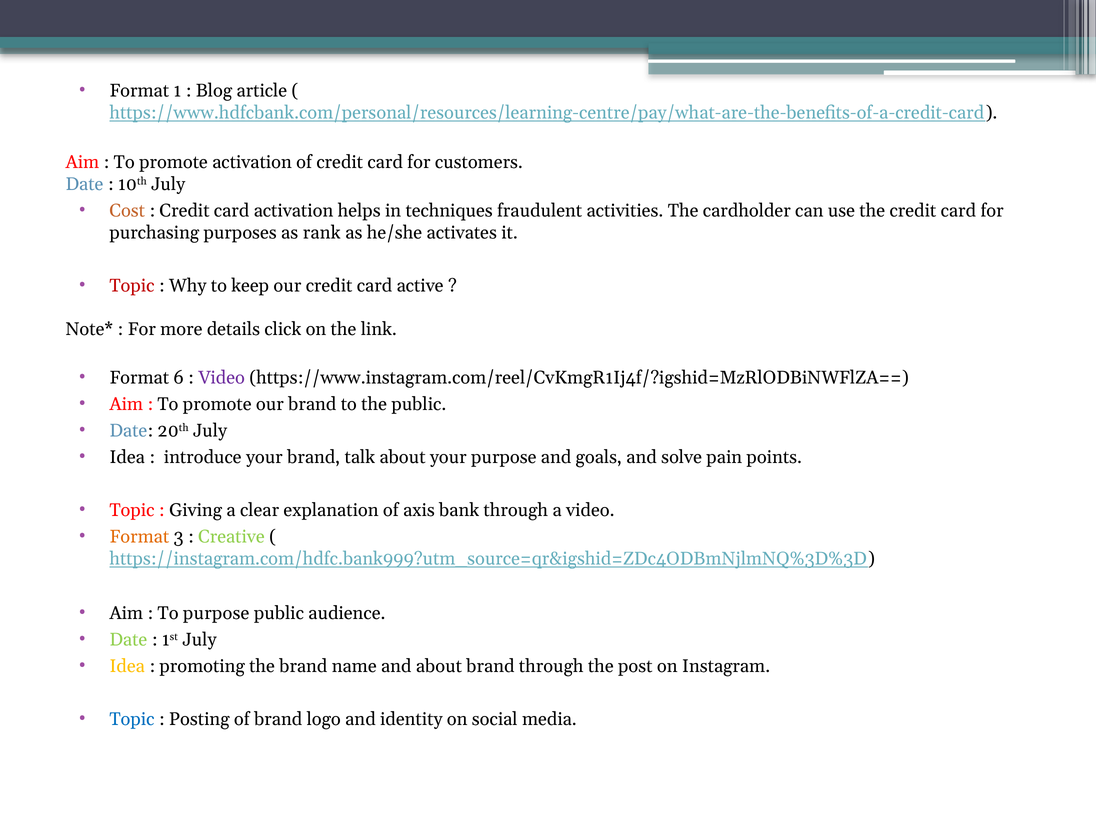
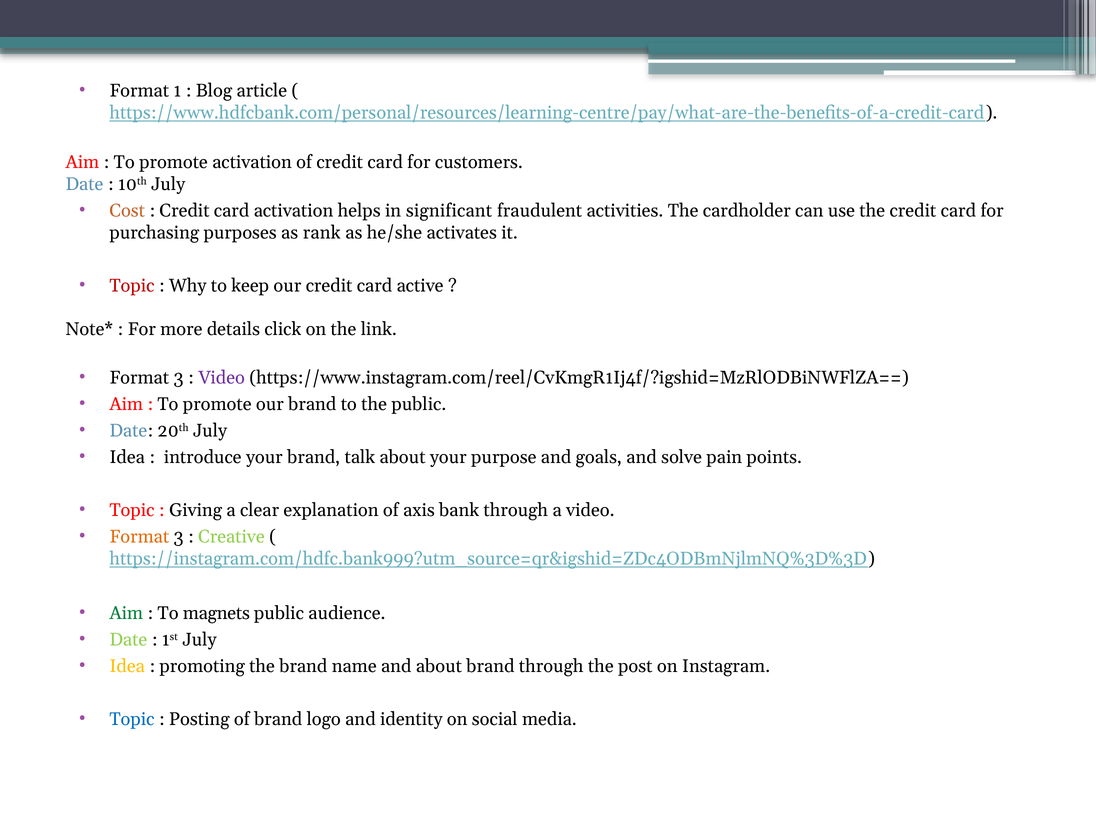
techniques: techniques -> significant (449, 211)
6: 6 -> 3 (179, 378)
Aim colour: black -> green (126, 613)
To purpose: purpose -> magnets (216, 613)
